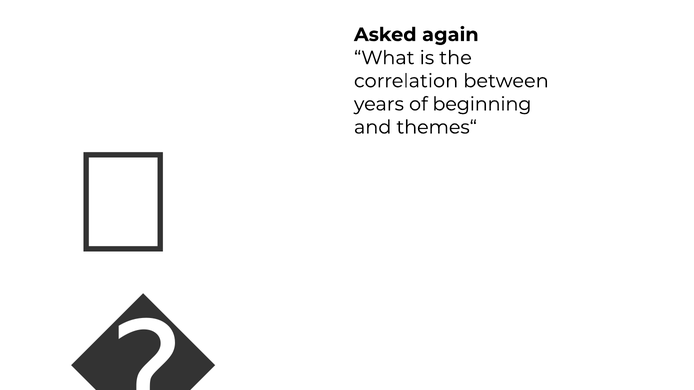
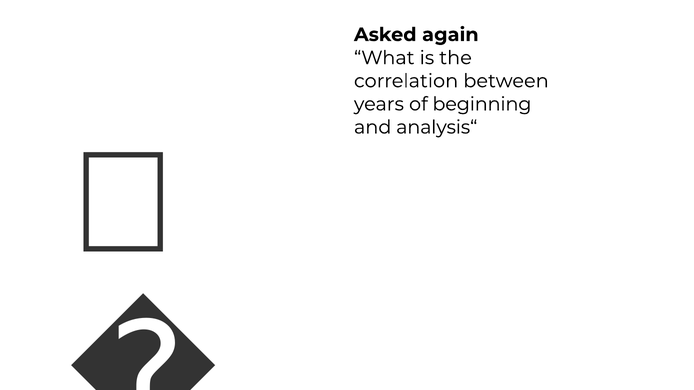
themes“: themes“ -> analysis“ (437, 127)
